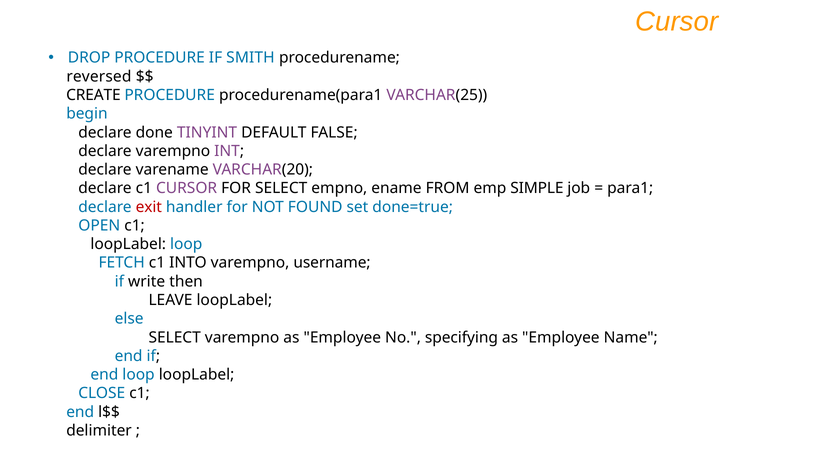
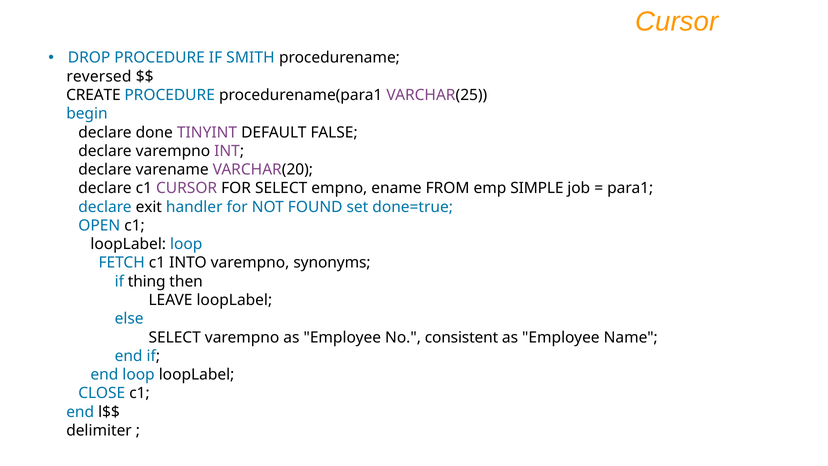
exit colour: red -> black (149, 207)
username: username -> synonyms (332, 263)
write: write -> thing (147, 281)
specifying: specifying -> consistent (461, 337)
